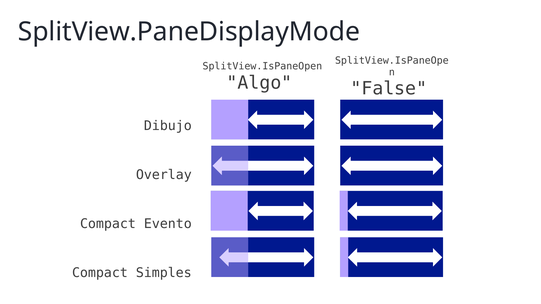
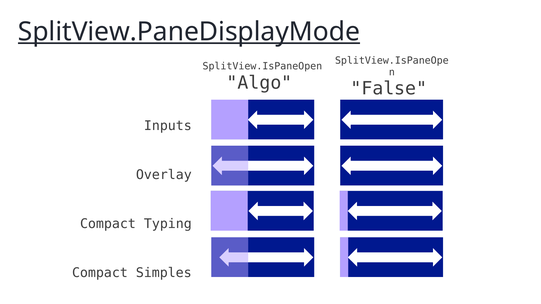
SplitView.PaneDisplayMode underline: none -> present (189, 32)
Dibujo: Dibujo -> Inputs (168, 126)
Evento: Evento -> Typing (168, 224)
